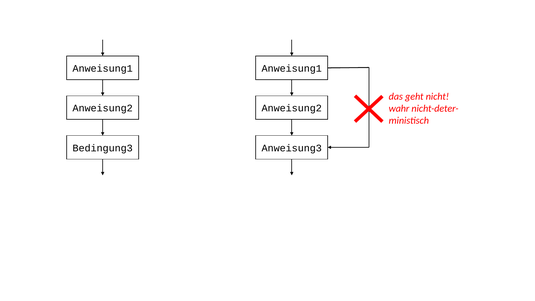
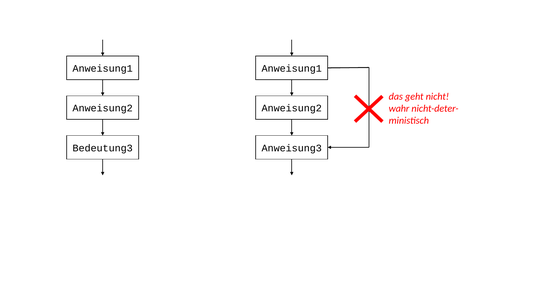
Bedingung3: Bedingung3 -> Bedeutung3 (103, 148)
